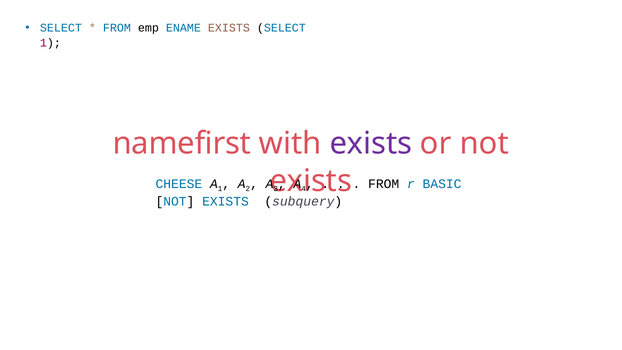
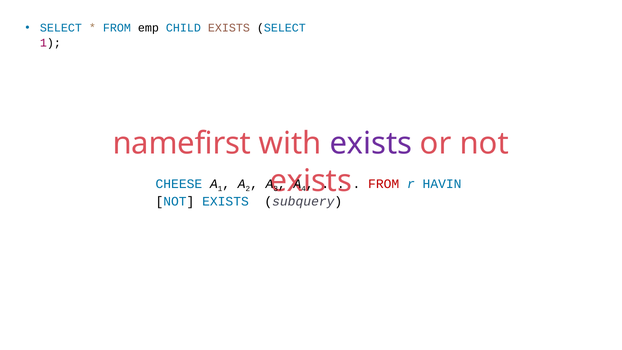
ENAME: ENAME -> CHILD (183, 28)
FROM colour: black -> red (384, 184)
BASIC: BASIC -> HAVIN (442, 184)
